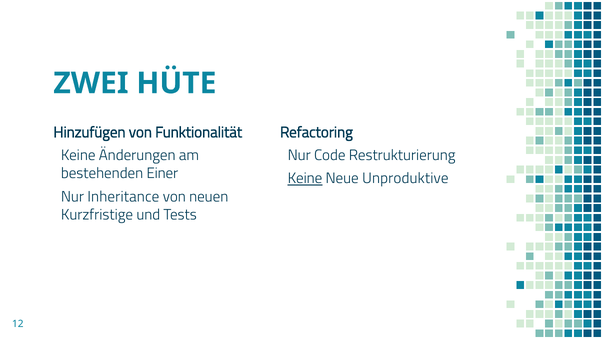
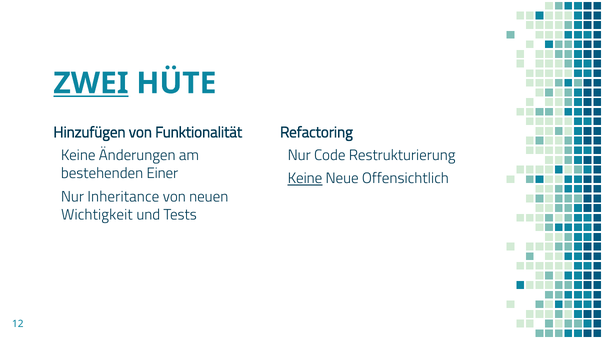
ZWEI underline: none -> present (91, 83)
Unproduktive: Unproduktive -> Offensichtlich (405, 179)
Kurzfristige: Kurzfristige -> Wichtigkeit (97, 215)
